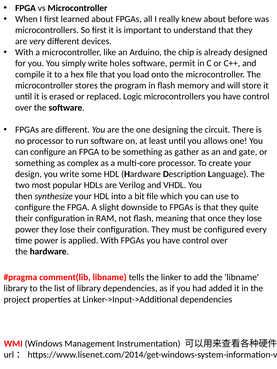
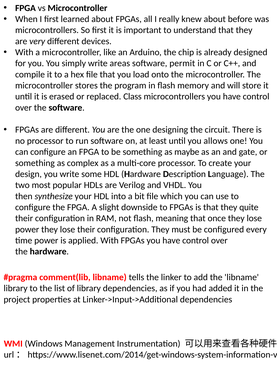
holes: holes -> areas (120, 63)
Logic: Logic -> Class (132, 97)
gather: gather -> maybe (187, 152)
